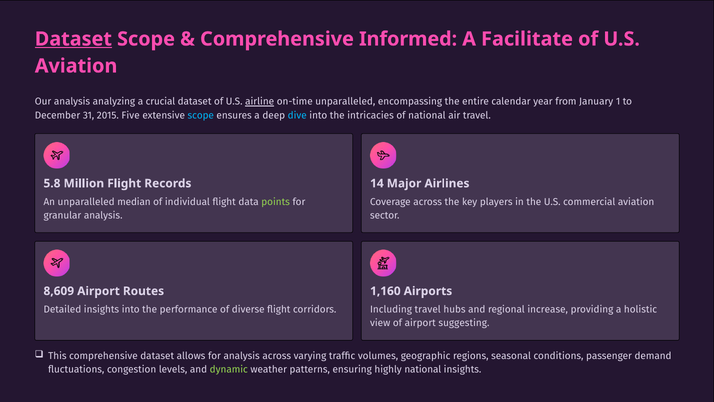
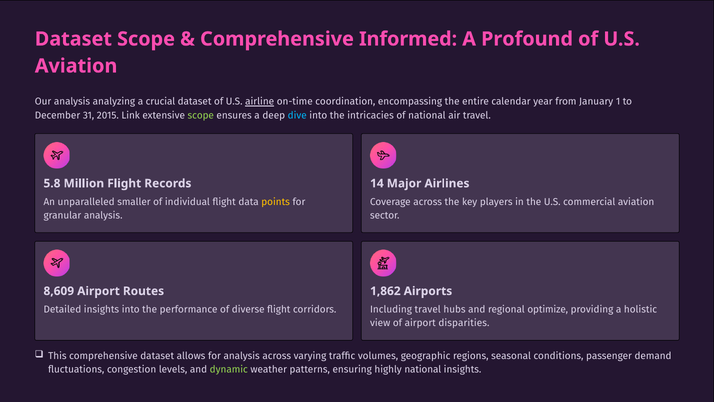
Dataset underline: present -> none (73, 39)
Facilitate: Facilitate -> Profound (527, 39)
on-time unparalleled: unparalleled -> coordination (345, 102)
Five: Five -> Link (131, 115)
scope colour: light blue -> light green (201, 115)
median: median -> smaller (134, 202)
points colour: light green -> yellow (276, 202)
1,160: 1,160 -> 1,862 (385, 291)
increase: increase -> optimize (548, 309)
suggesting: suggesting -> disparities (464, 323)
